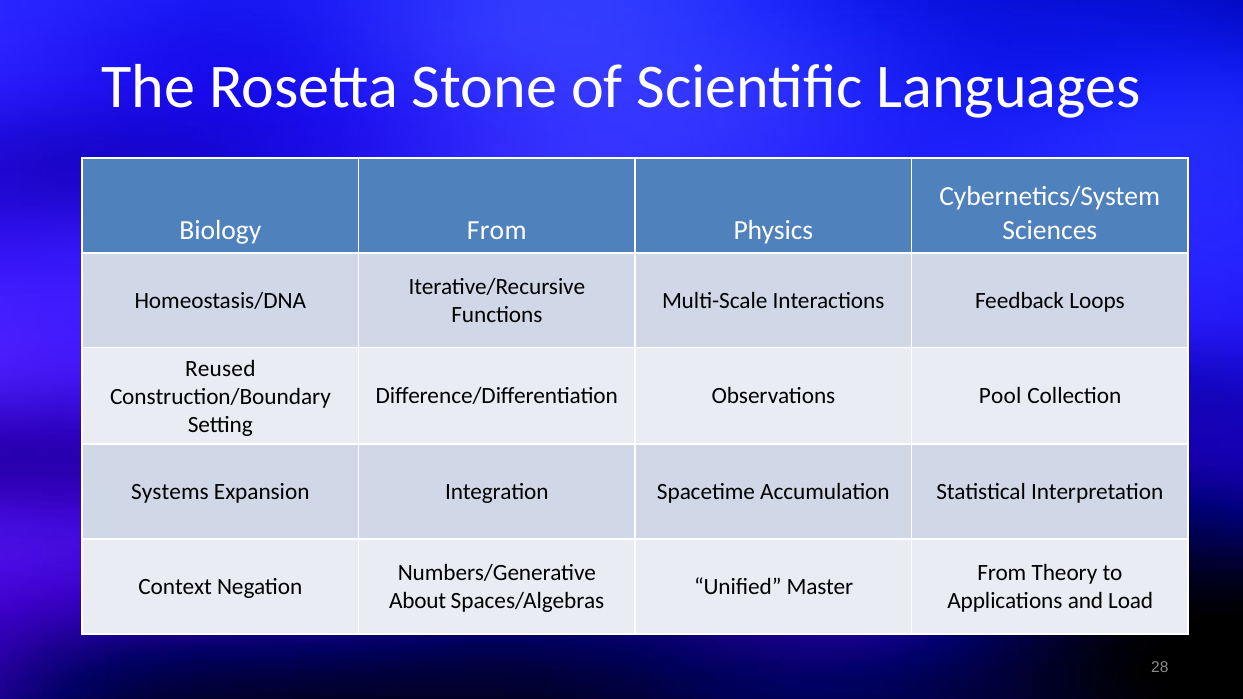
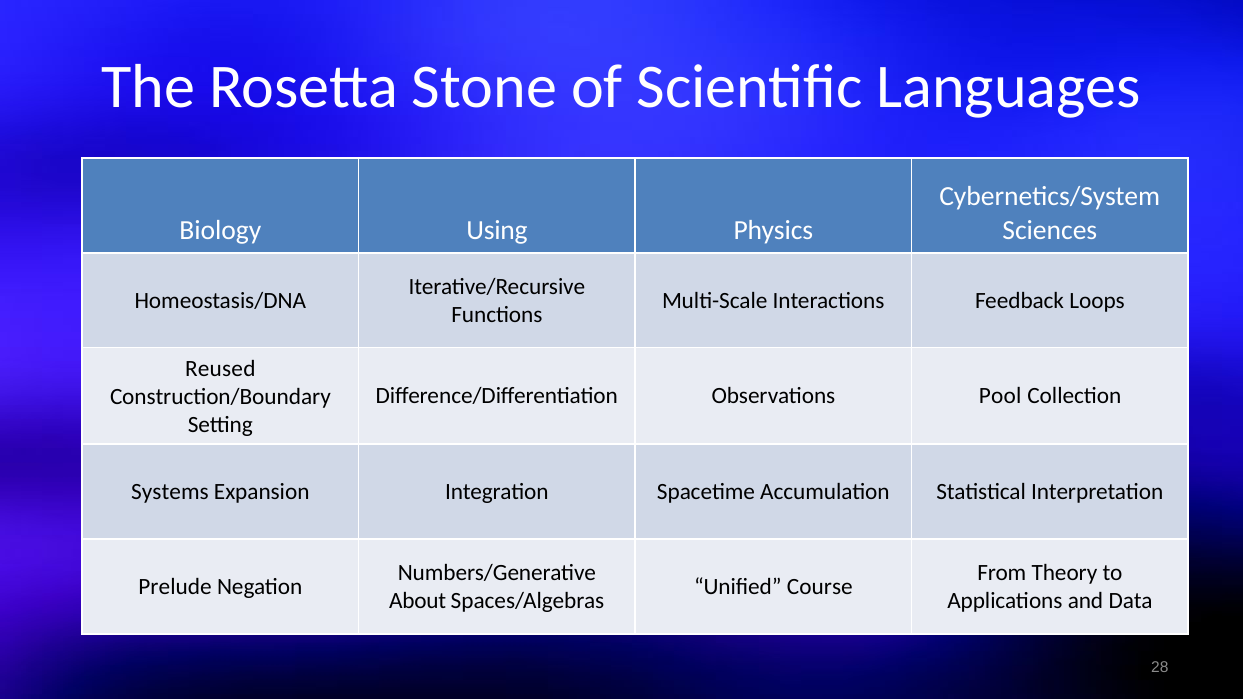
Biology From: From -> Using (497, 230)
Context: Context -> Prelude (175, 587)
Master: Master -> Course (820, 587)
Load: Load -> Data (1131, 601)
